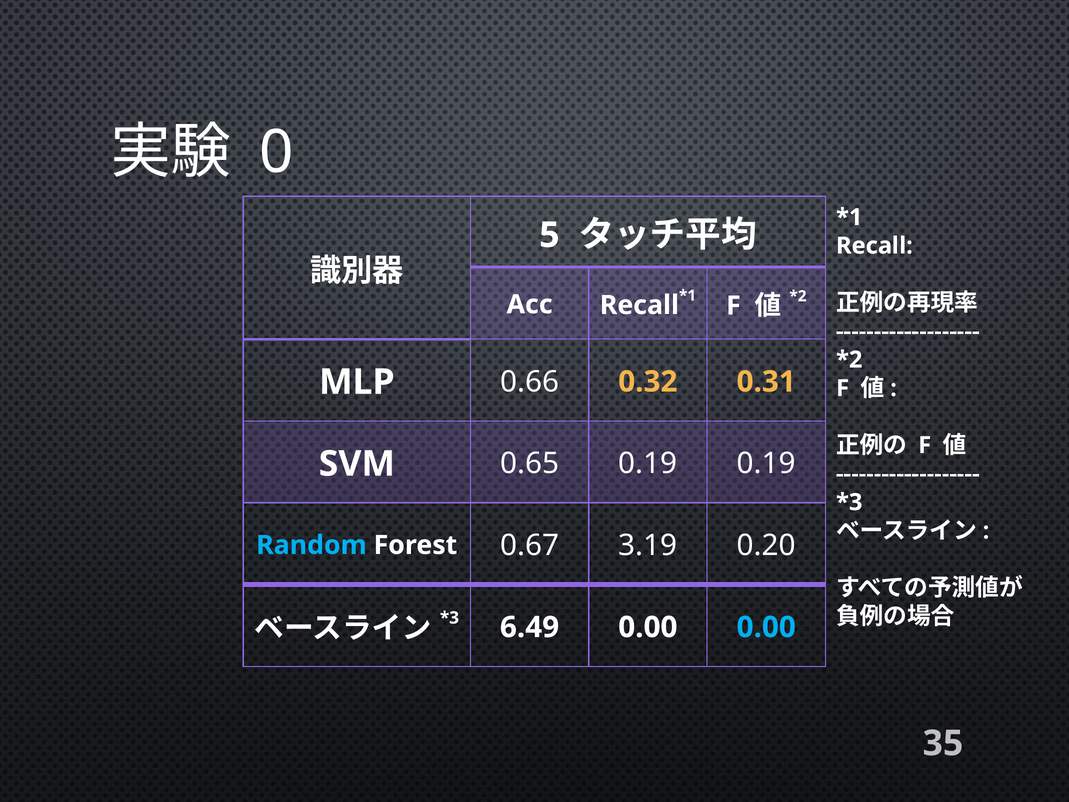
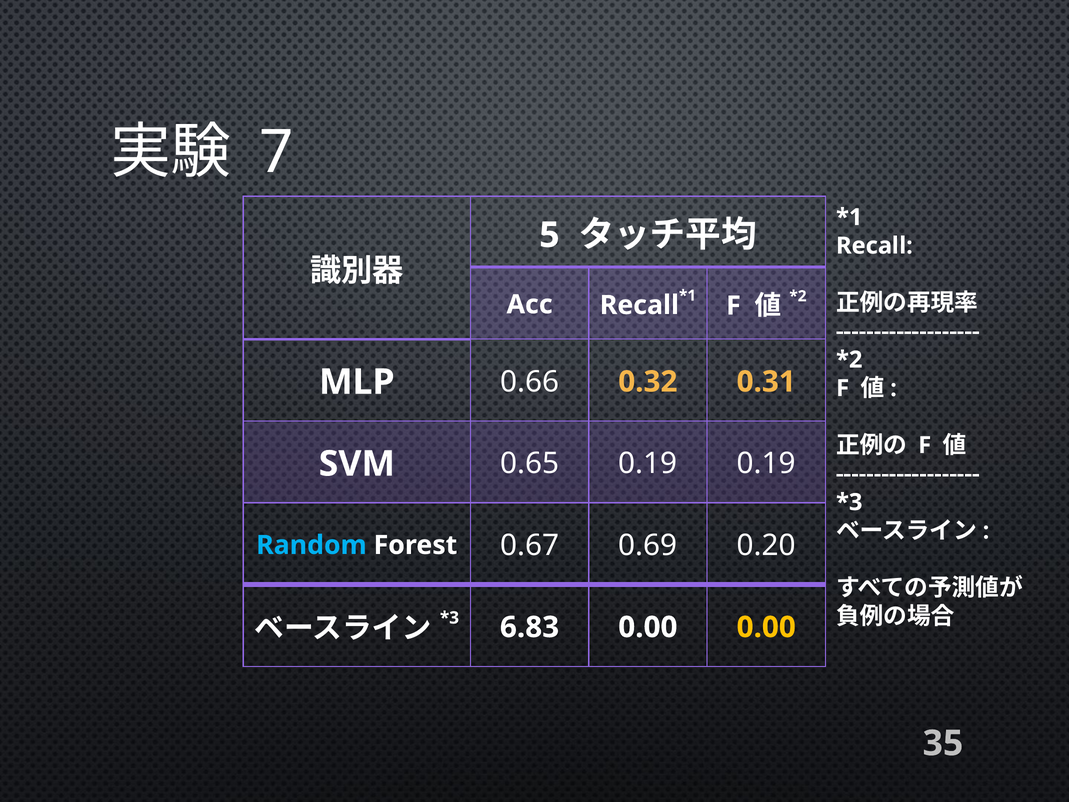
0: 0 -> 7 (276, 152)
3.19: 3.19 -> 0.69 (648, 545)
6.49: 6.49 -> 6.83 (530, 627)
0.00 colour: light blue -> yellow (766, 627)
